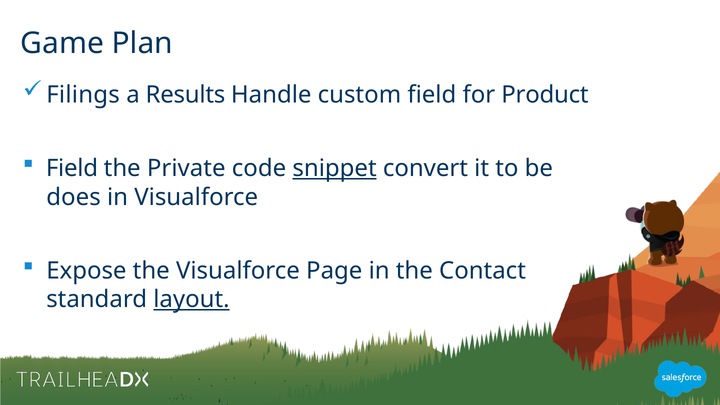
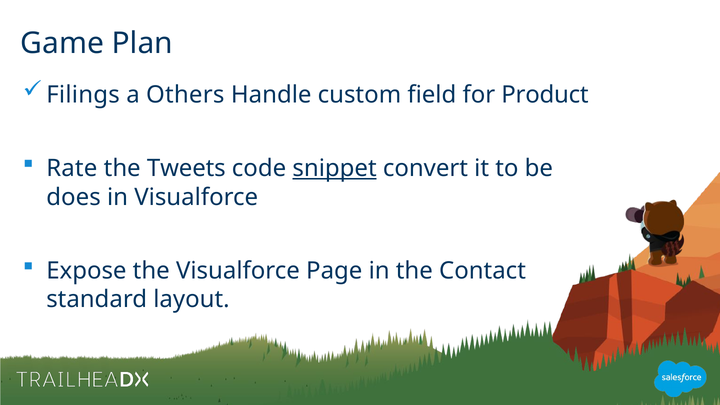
Results: Results -> Others (185, 95)
Field: Field -> Rate (72, 168)
Private: Private -> Tweets (186, 168)
layout underline: present -> none (191, 300)
